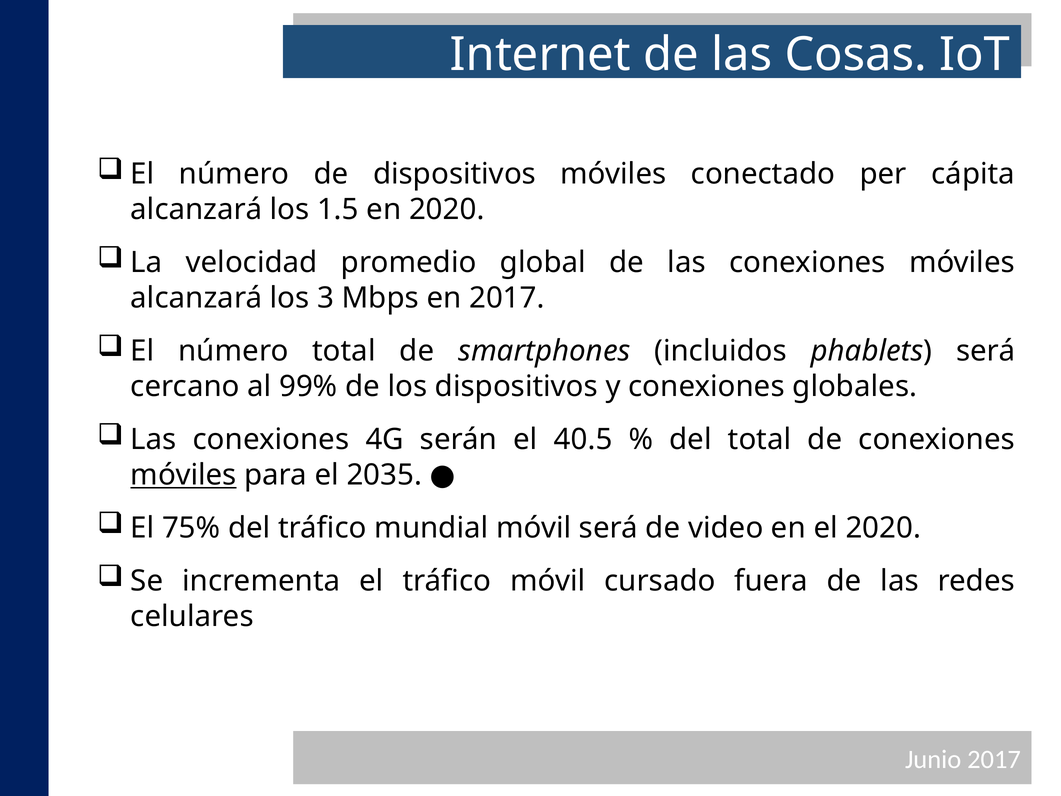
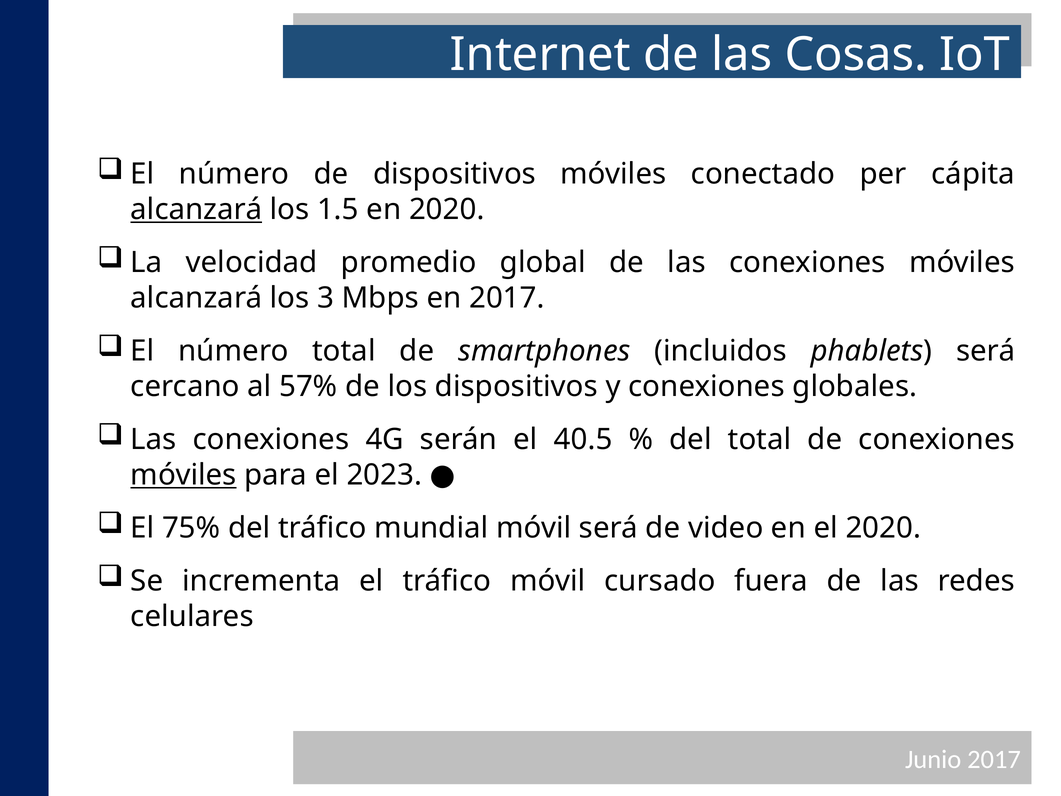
alcanzará underline: none -> present (196, 210)
99%: 99% -> 57% (308, 386)
2035: 2035 -> 2023 (384, 475)
